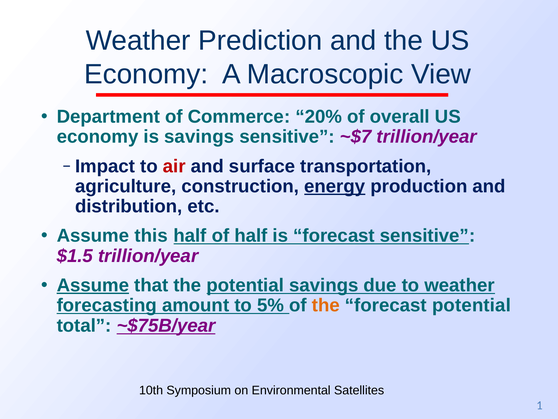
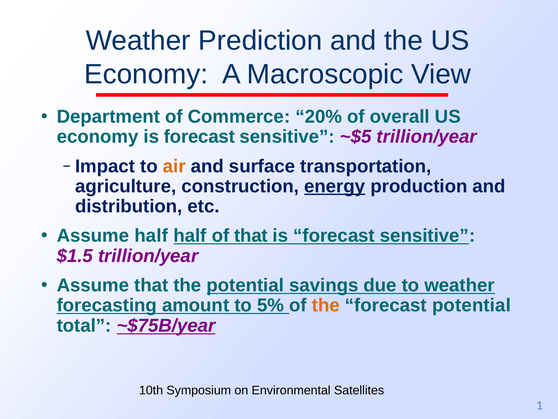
economy is savings: savings -> forecast (199, 137)
~$7: ~$7 -> ~$5 (356, 137)
air colour: red -> orange (174, 166)
Assume this: this -> half (151, 236)
of half: half -> that (251, 236)
Assume underline: present -> none (93, 285)
